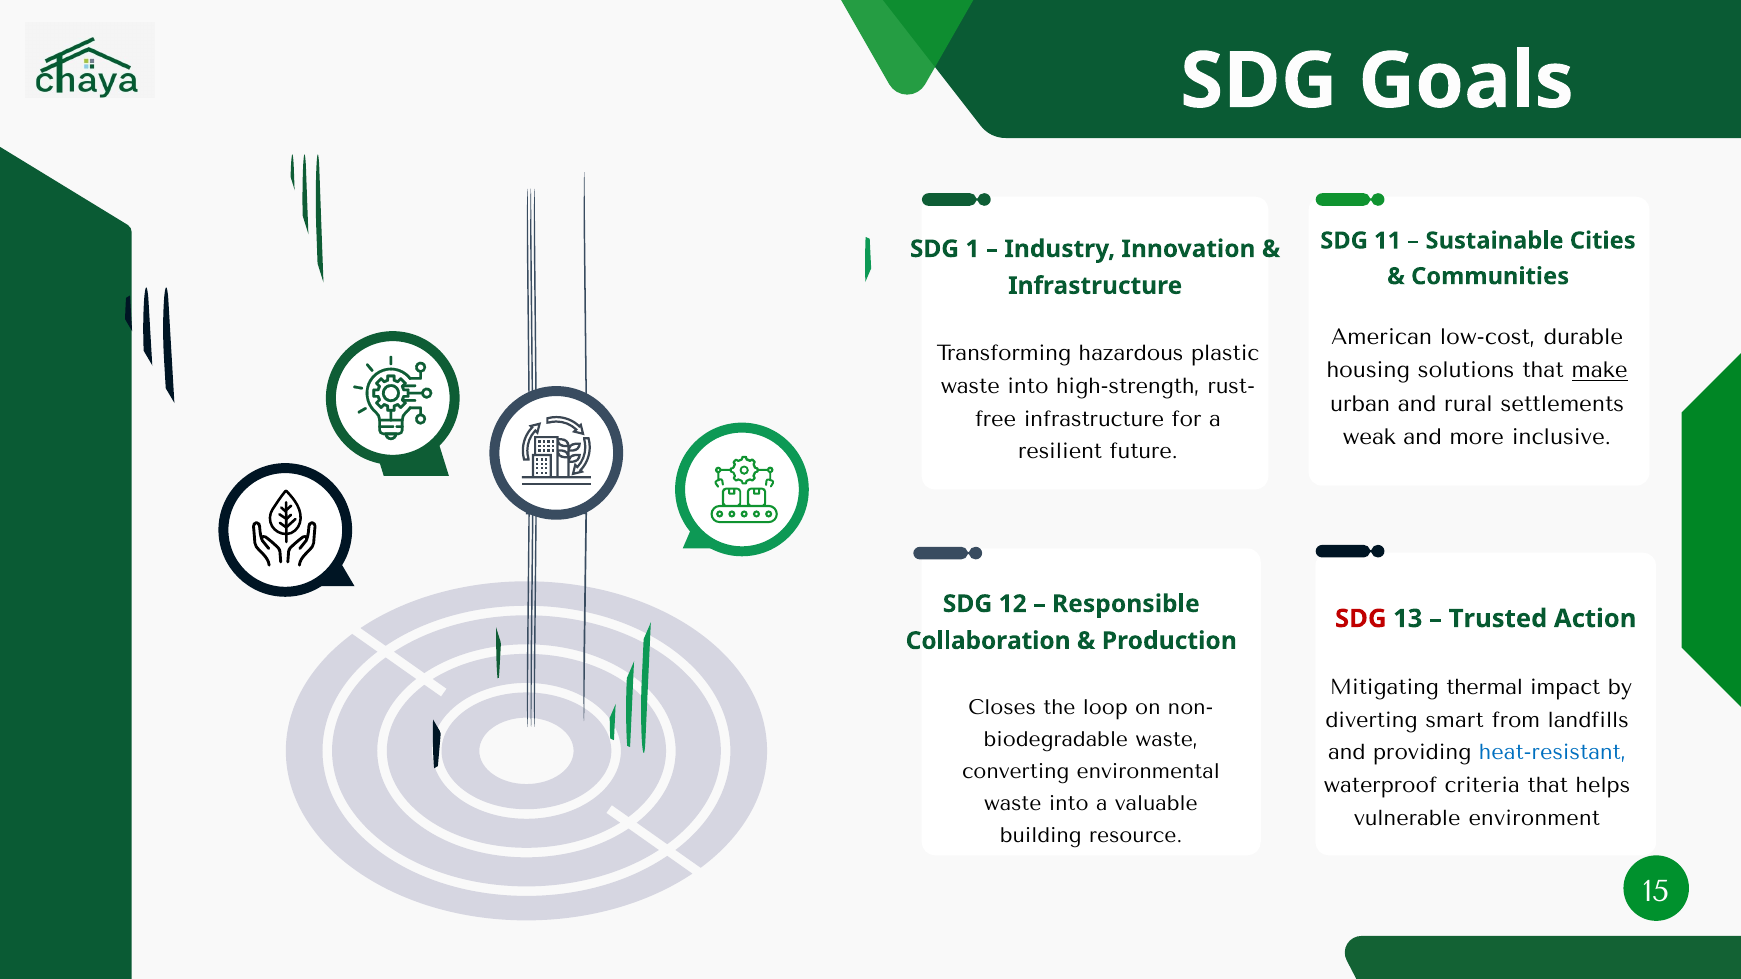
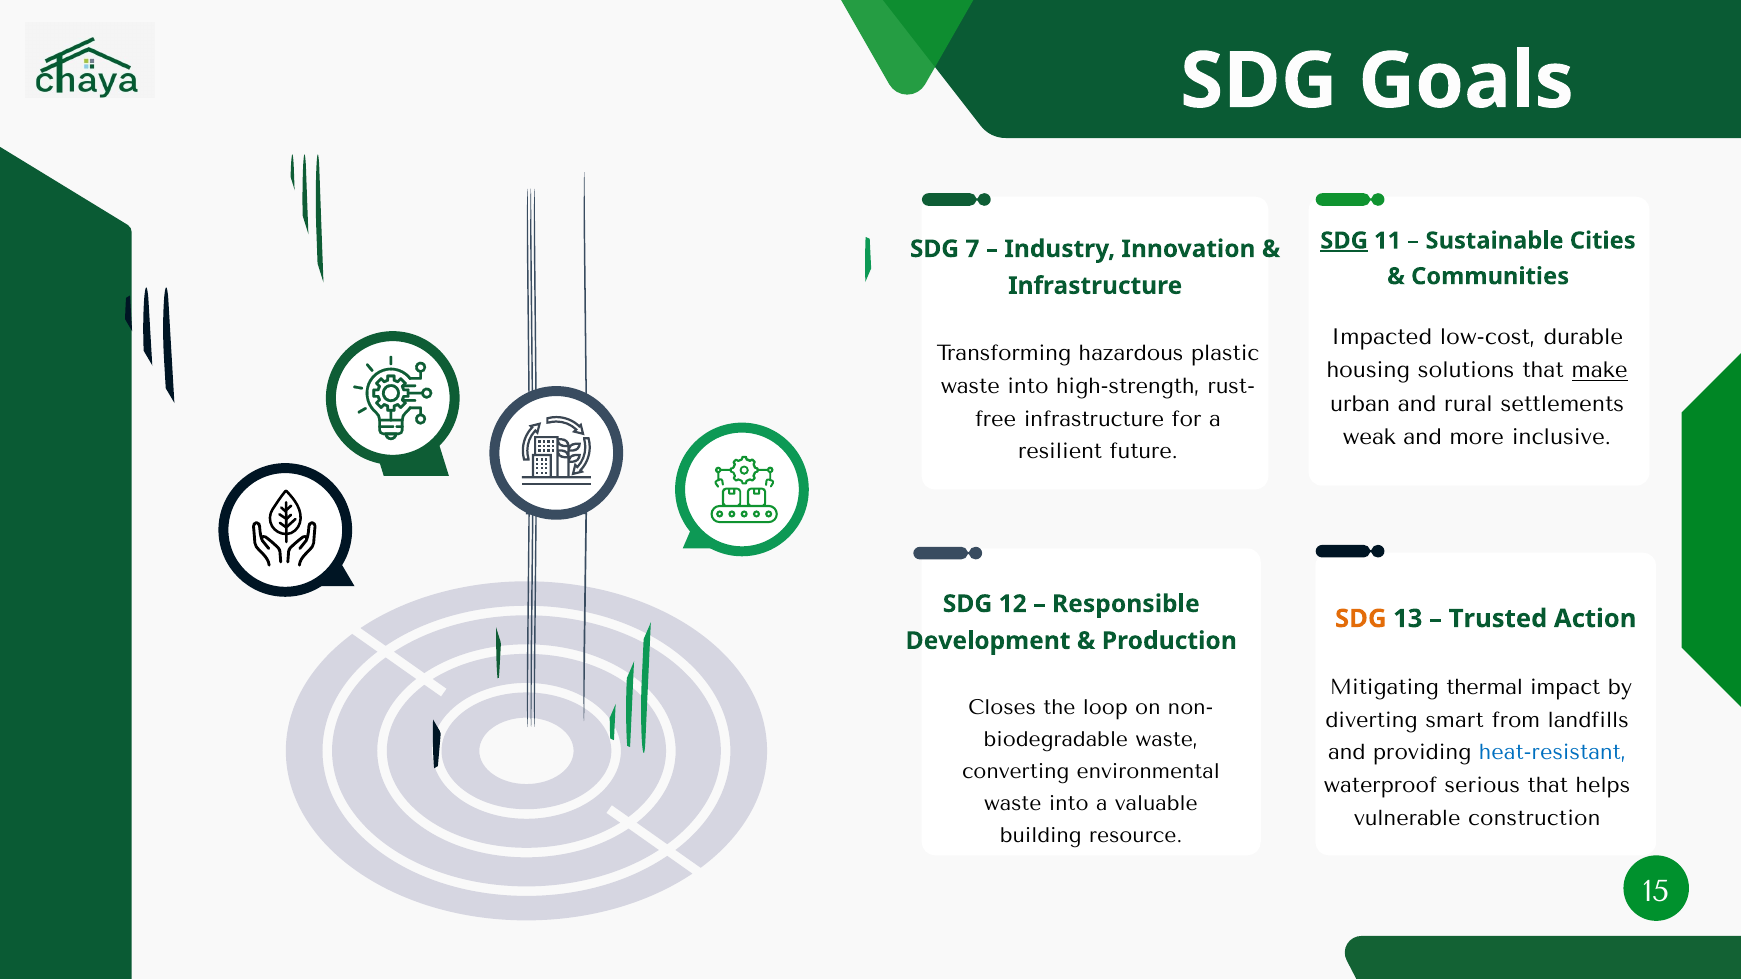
SDG underline: none -> present (1344, 241)
1: 1 -> 7 (972, 249)
American: American -> Impacted (1382, 337)
SDG colour: red -> orange (1361, 619)
Collaboration: Collaboration -> Development (988, 641)
criteria: criteria -> serious (1482, 785)
environment: environment -> construction (1534, 818)
